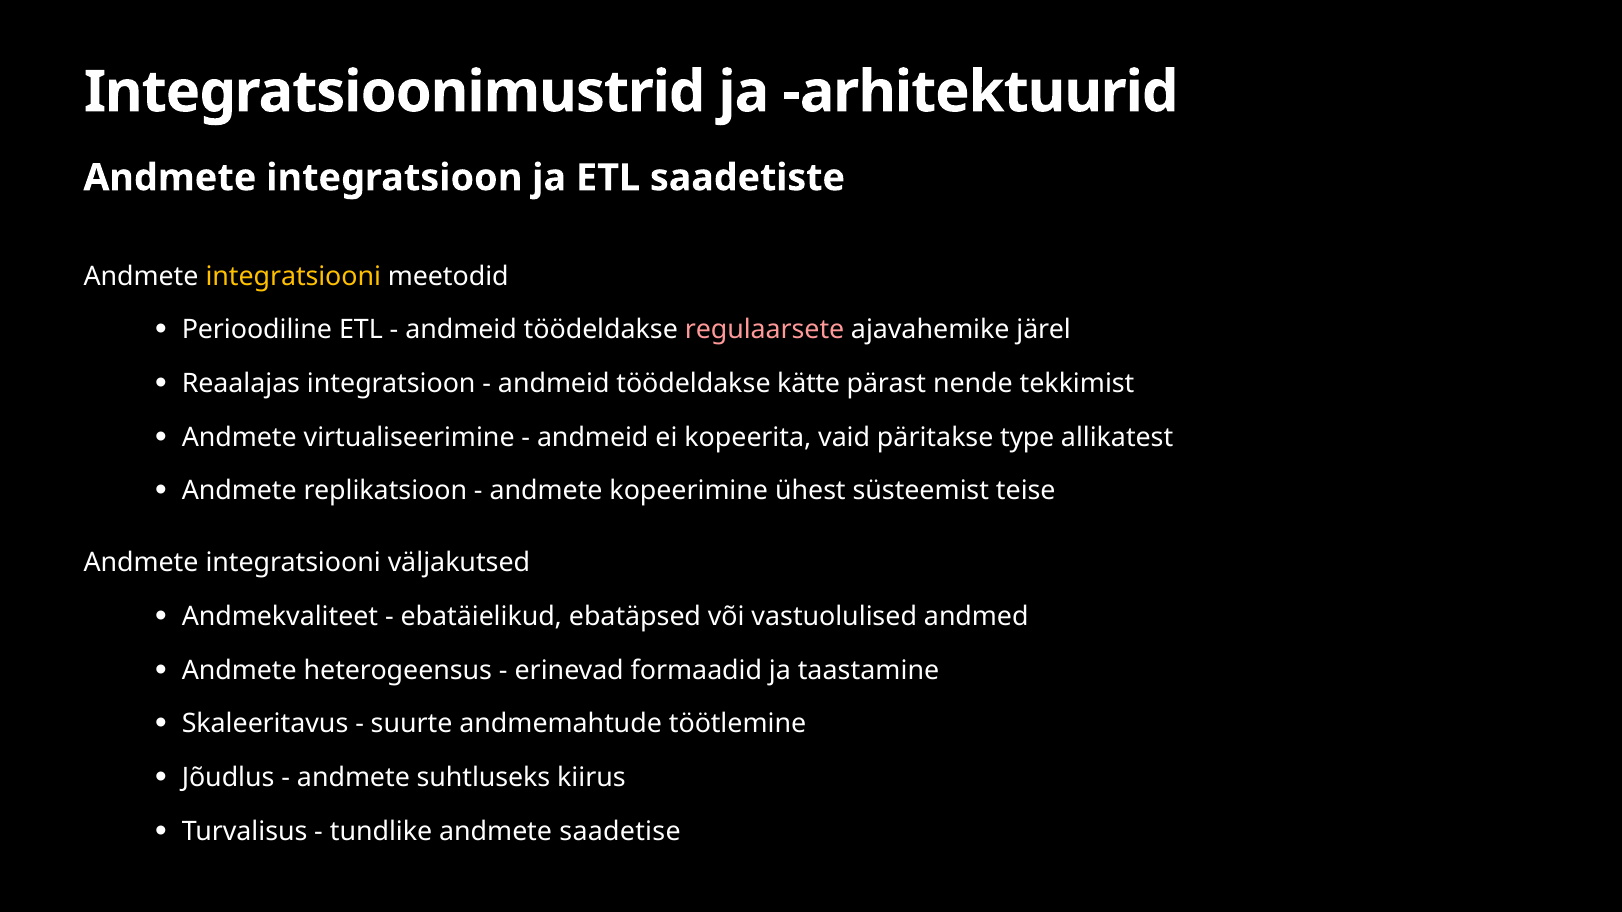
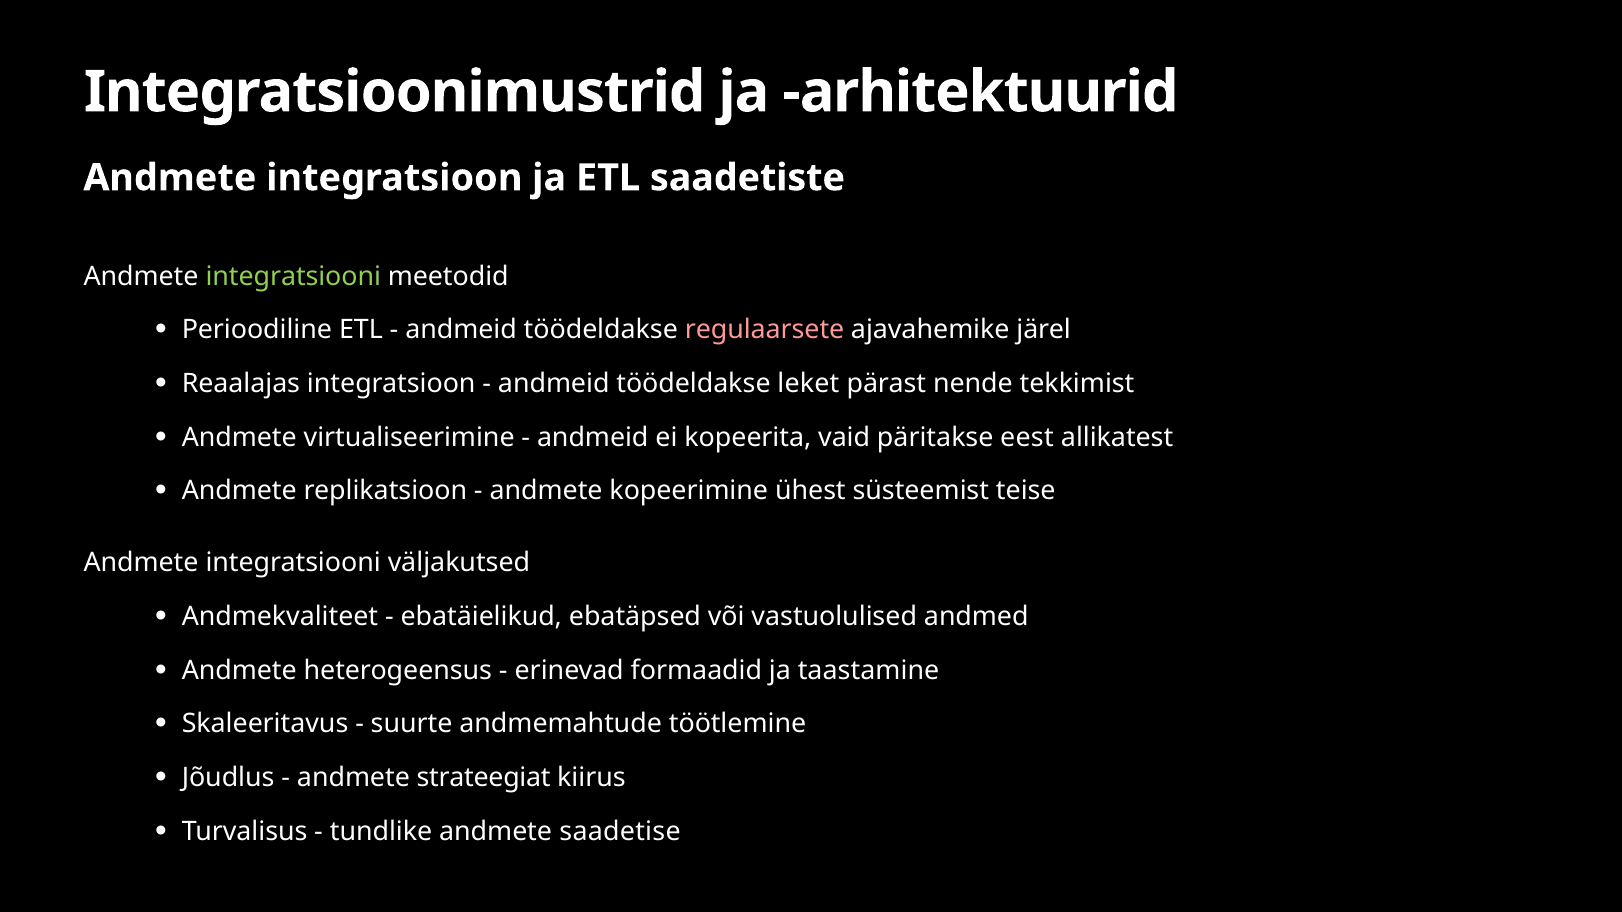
integratsiooni colour: yellow -> light green (293, 276)
kätte: kätte -> leket (808, 384)
type: type -> eest (1027, 438)
suhtluseks: suhtluseks -> strateegiat (484, 778)
